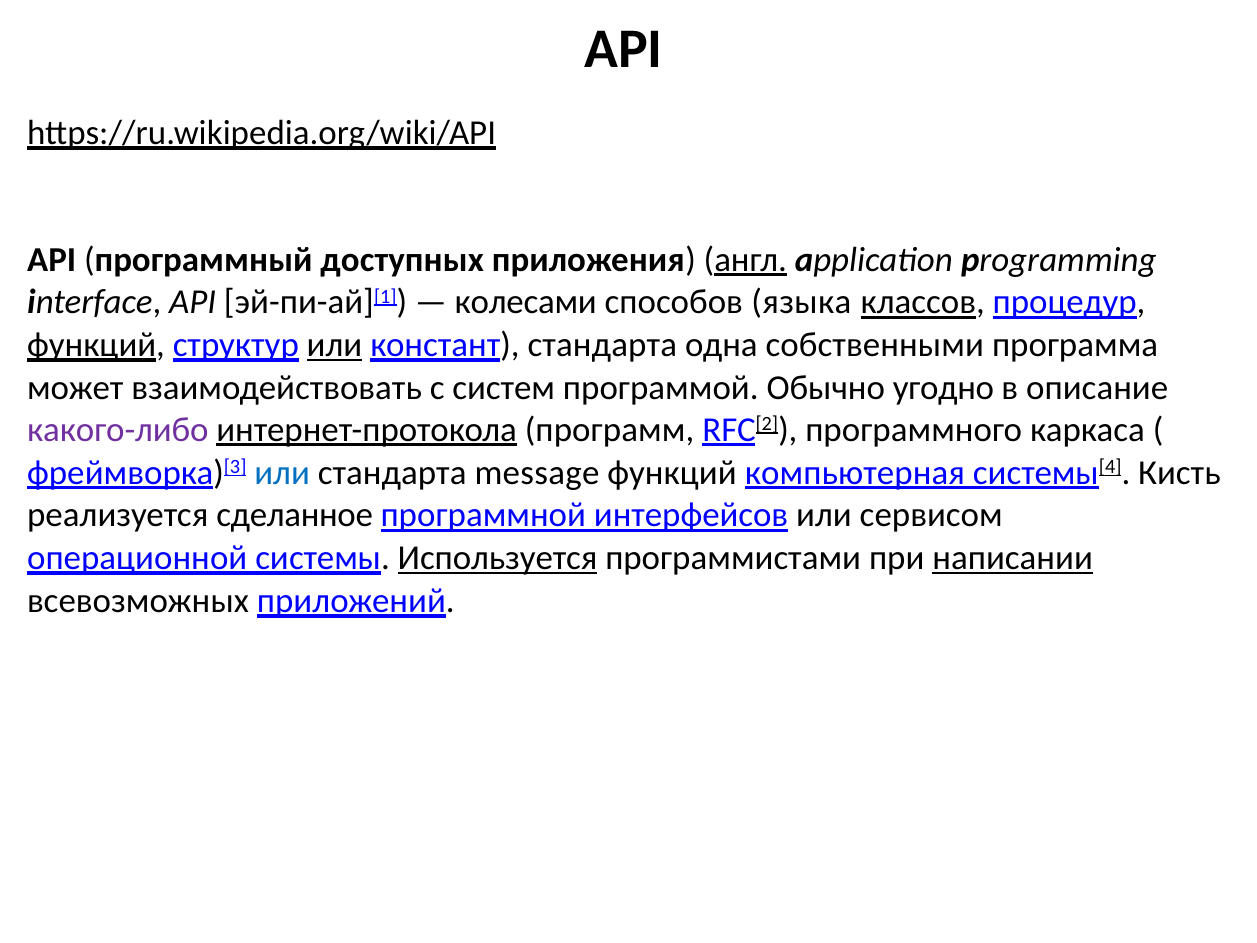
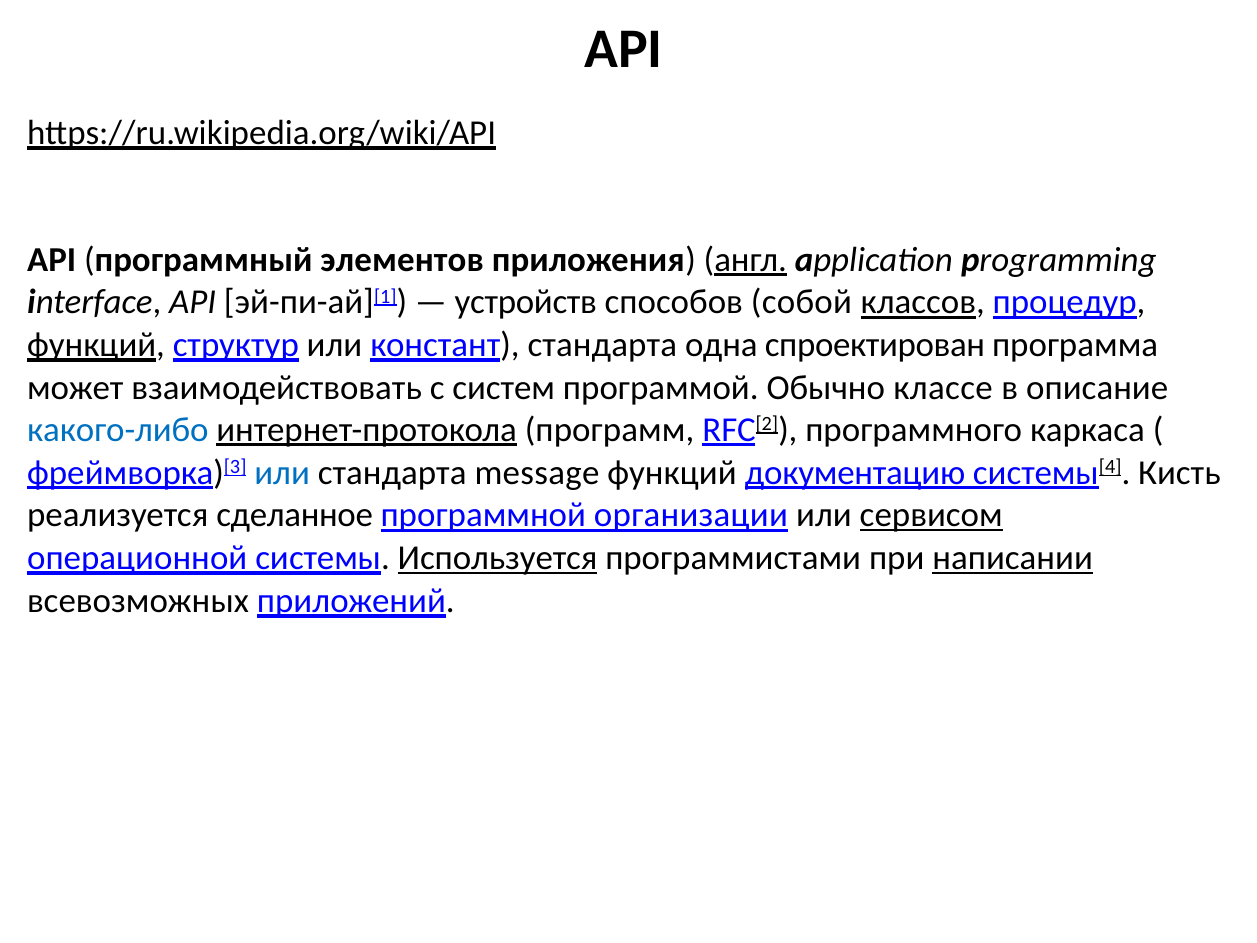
доступных: доступных -> элементов (402, 259)
колесами: колесами -> устройств (526, 302)
языка: языка -> собой (801, 302)
или underline: present -> none (334, 345)
собственными: собственными -> спроектирован (875, 345)
угодно: угодно -> классе (943, 388)
какого-либо colour: purple -> blue (118, 430)
компьютерная: компьютерная -> документацию (855, 472)
интерфейсов: интерфейсов -> организации (691, 515)
сервисом underline: none -> present (931, 515)
